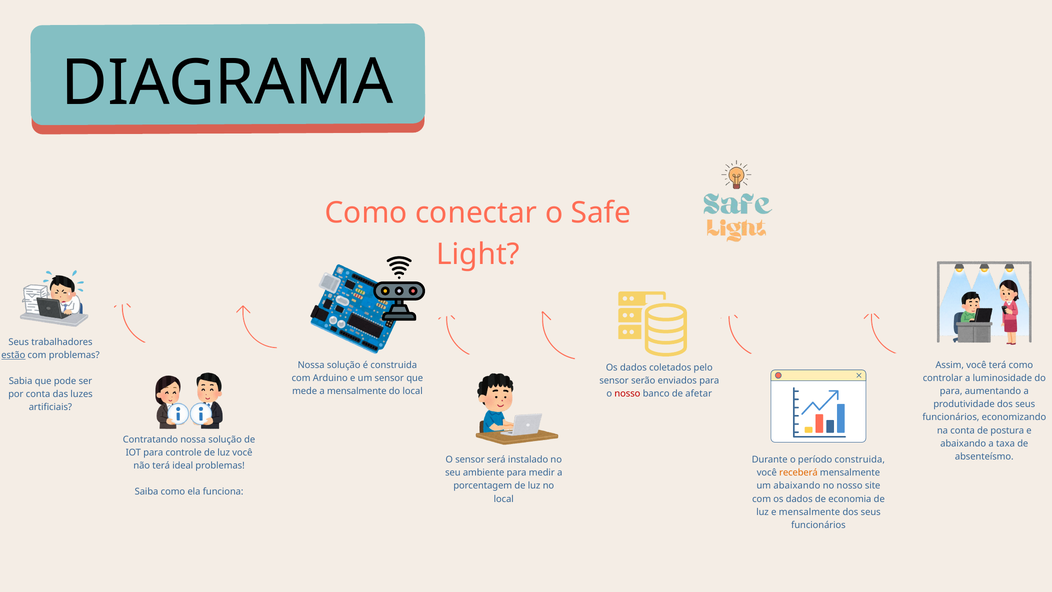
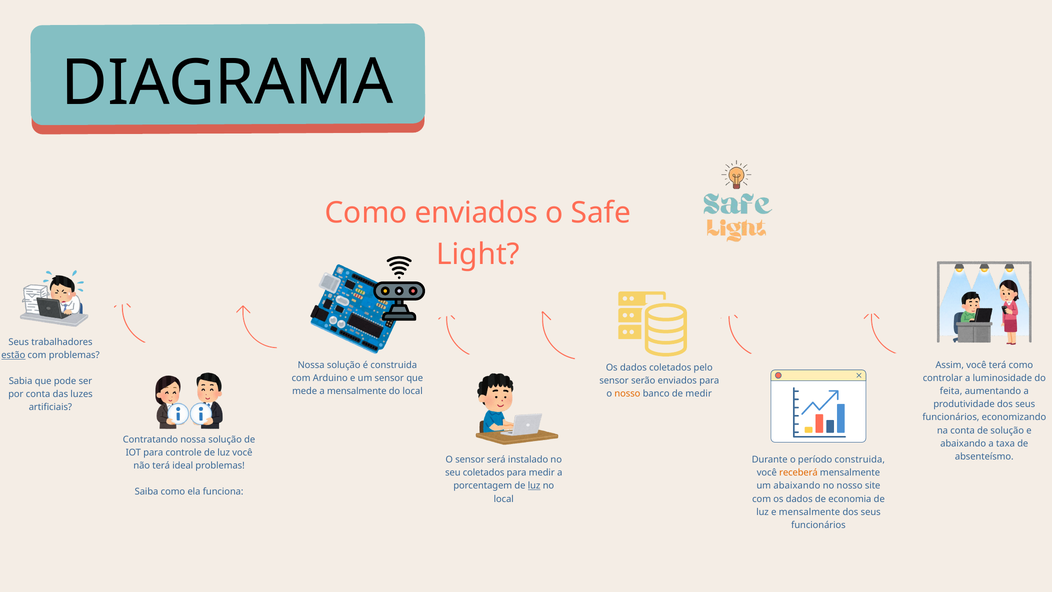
Como conectar: conectar -> enviados (476, 213)
para: para -> feita (951, 391)
nosso colour: red -> orange (627, 394)
de afetar: afetar -> medir (699, 394)
de postura: postura -> solução (1007, 430)
seu ambiente: ambiente -> coletados (484, 473)
luz underline: none -> present (534, 486)
